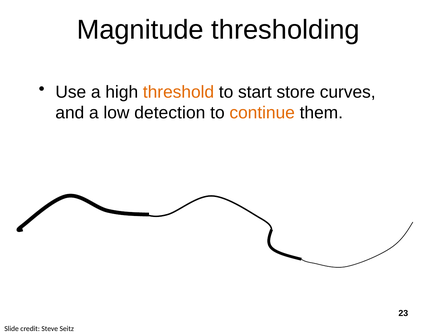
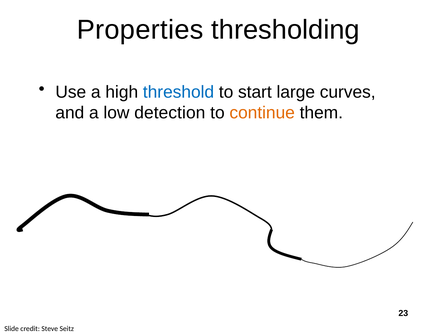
Magnitude: Magnitude -> Properties (140, 30)
threshold colour: orange -> blue (179, 92)
store: store -> large (296, 92)
